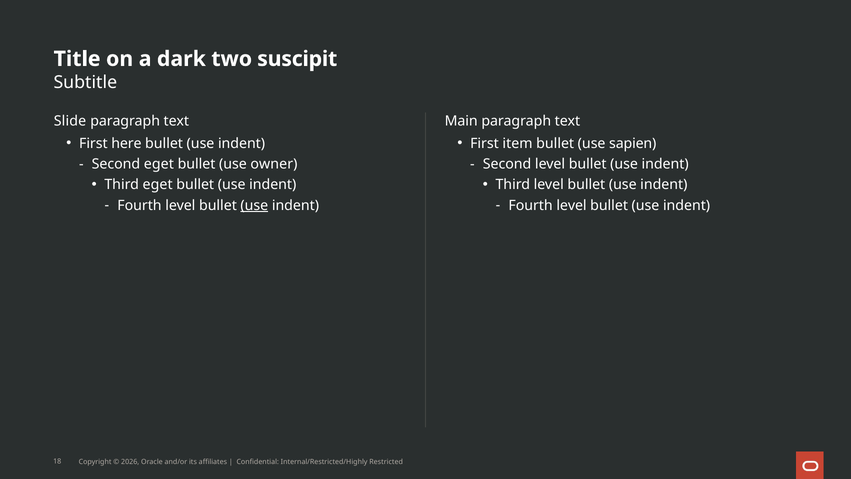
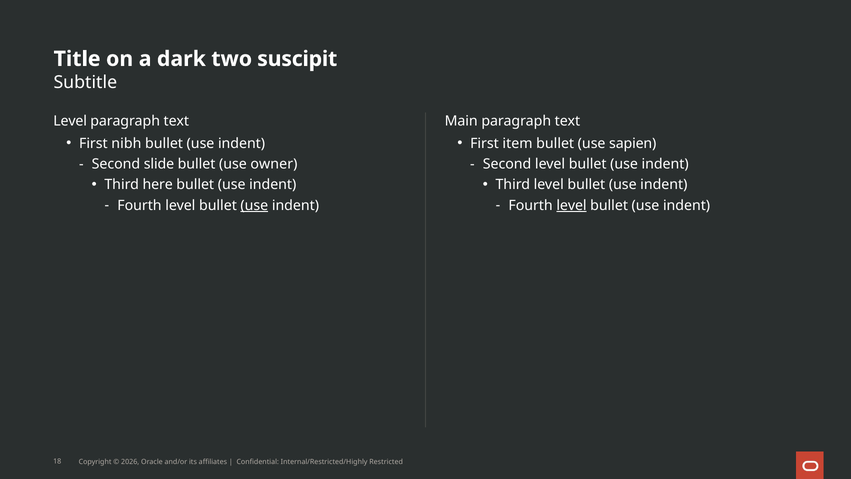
Slide: Slide -> Level (70, 121)
here: here -> nibh (126, 144)
Second eget: eget -> slide (159, 164)
Third eget: eget -> here (158, 185)
level underline: none -> present (571, 205)
